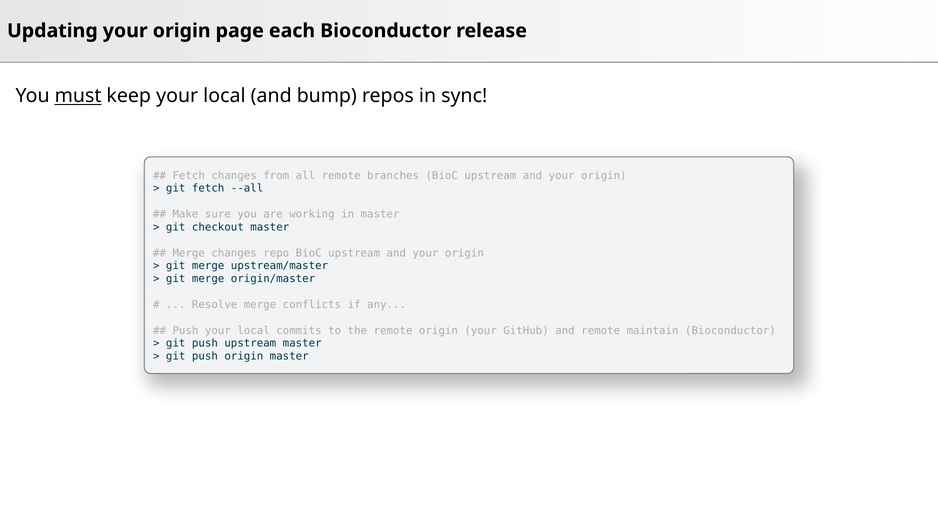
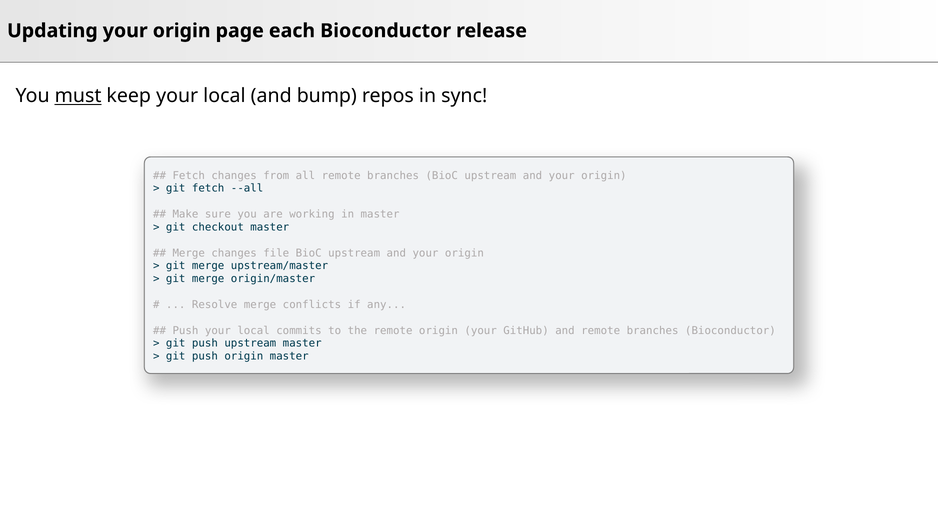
repo: repo -> file (276, 253)
and remote maintain: maintain -> branches (653, 330)
